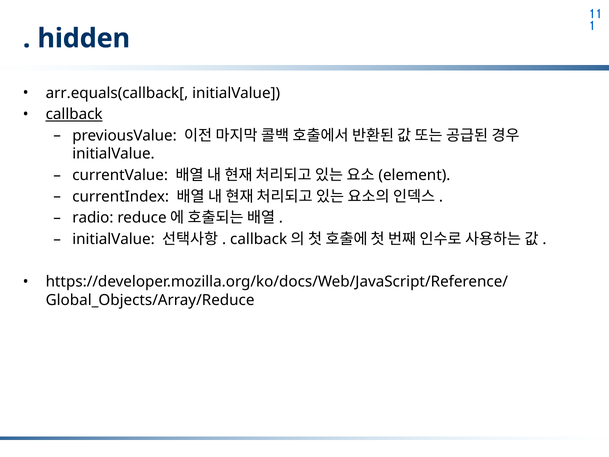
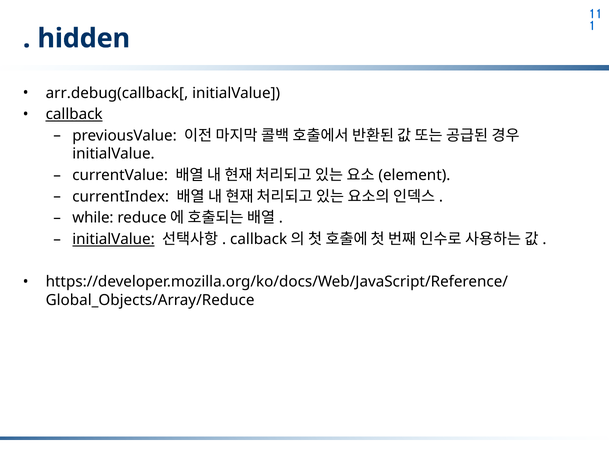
arr.equals(callback[: arr.equals(callback[ -> arr.debug(callback[ (117, 93)
radio: radio -> while (93, 218)
initialValue underline: none -> present (113, 239)
